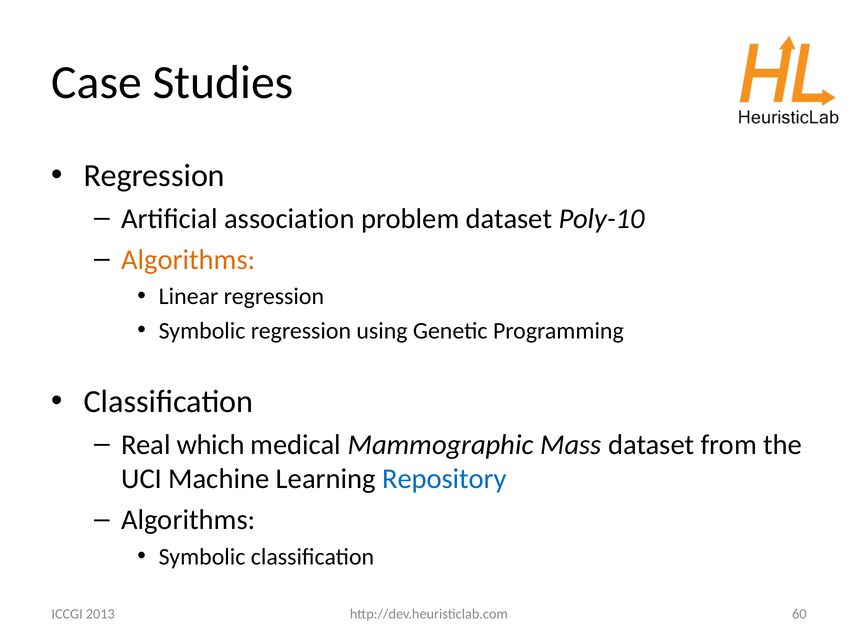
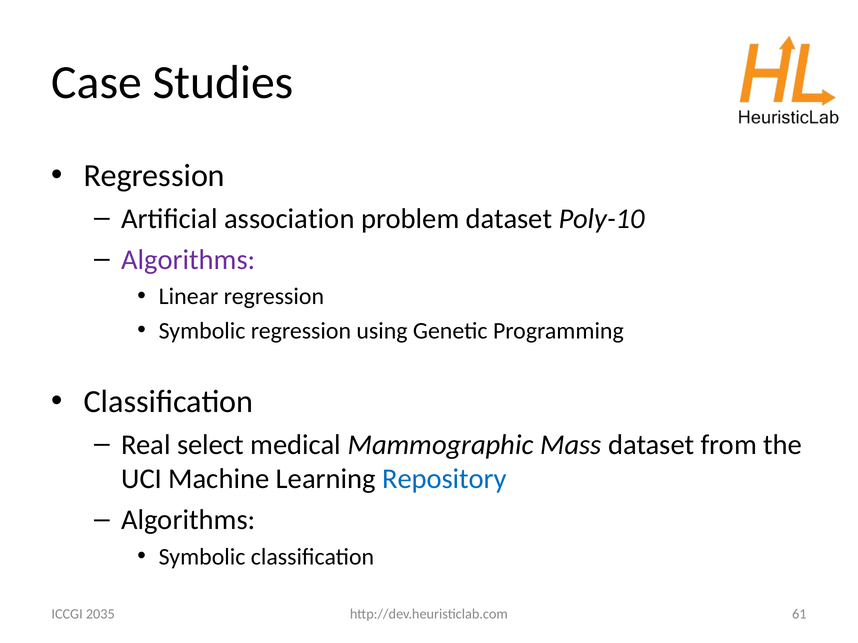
Algorithms colour: orange -> purple (188, 260)
which: which -> select (211, 445)
60: 60 -> 61 (799, 614)
2013: 2013 -> 2035 (100, 615)
